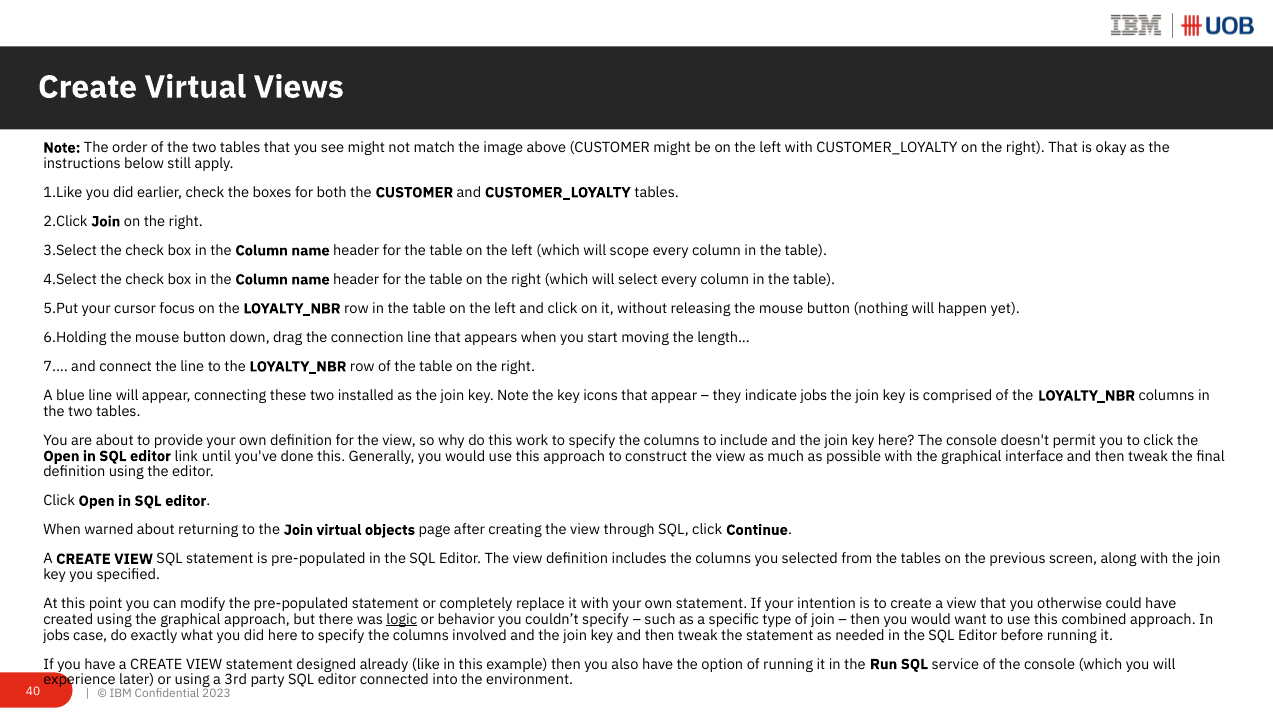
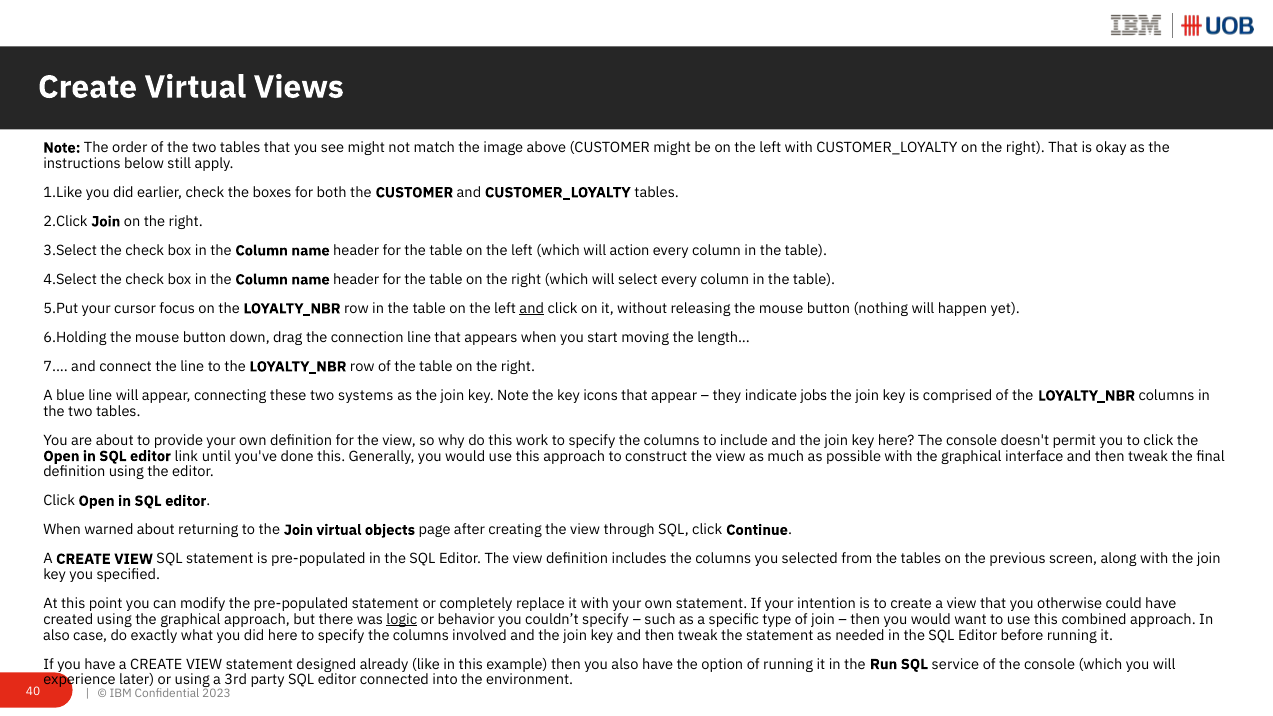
scope: scope -> action (630, 251)
and underline: none -> present (532, 309)
installed: installed -> systems (366, 396)
jobs: jobs -> also (57, 635)
